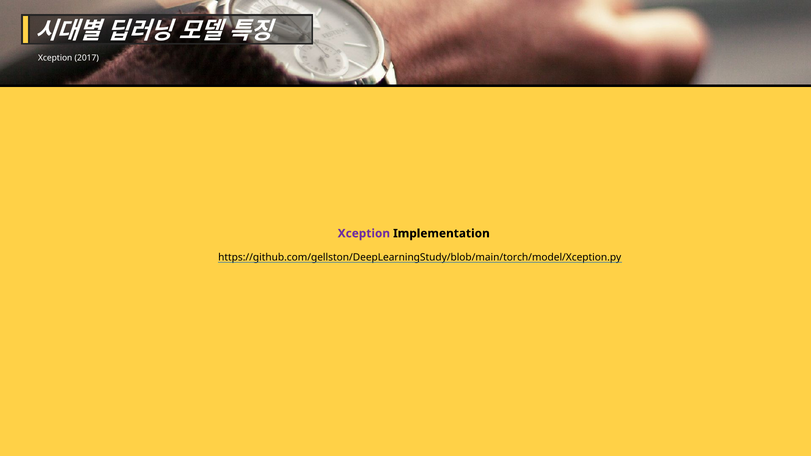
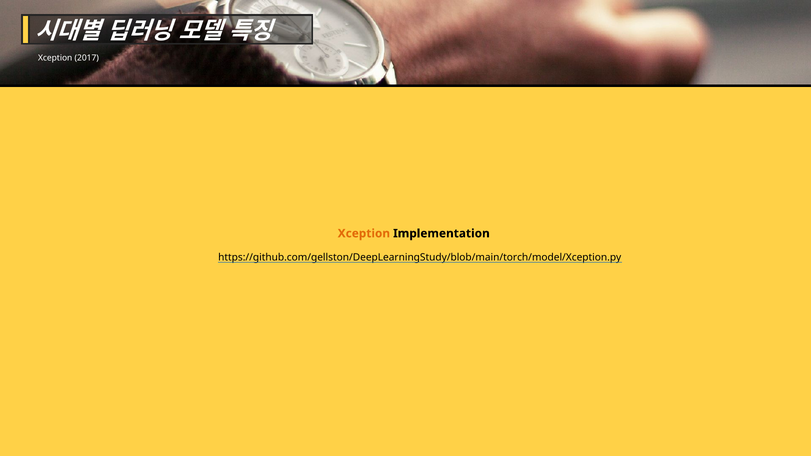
Xception colour: purple -> orange (364, 234)
